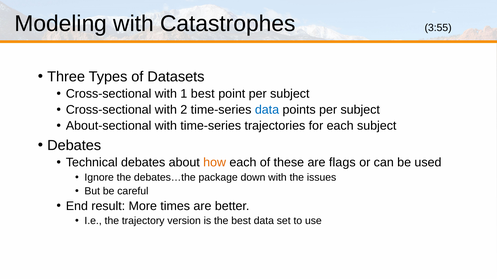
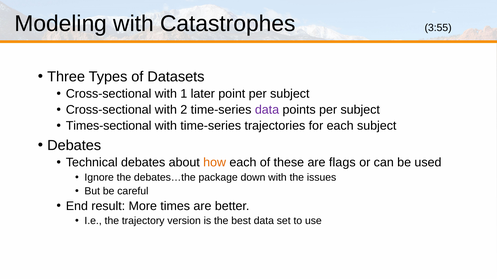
1 best: best -> later (203, 94)
data colour: blue -> purple (267, 110)
About-sectional: About-sectional -> Times-sectional (109, 126)
